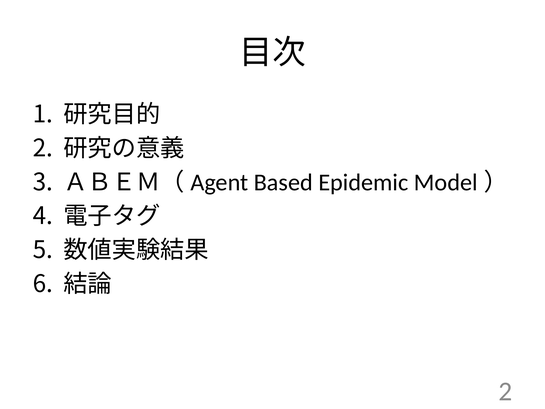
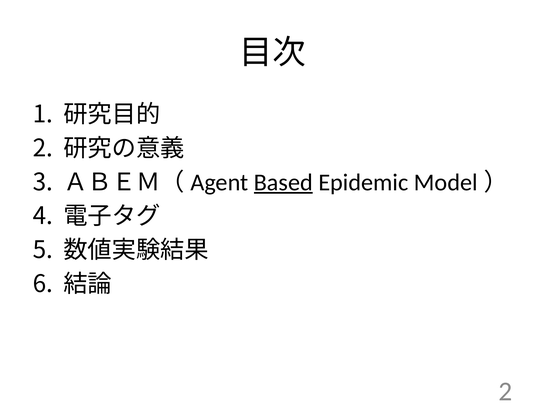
Based underline: none -> present (283, 182)
